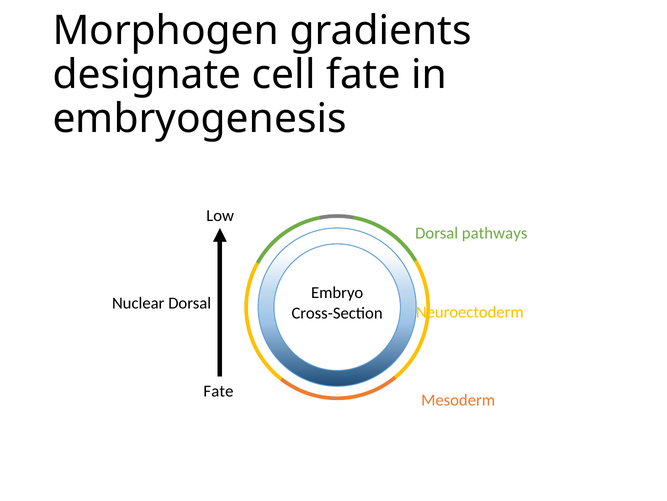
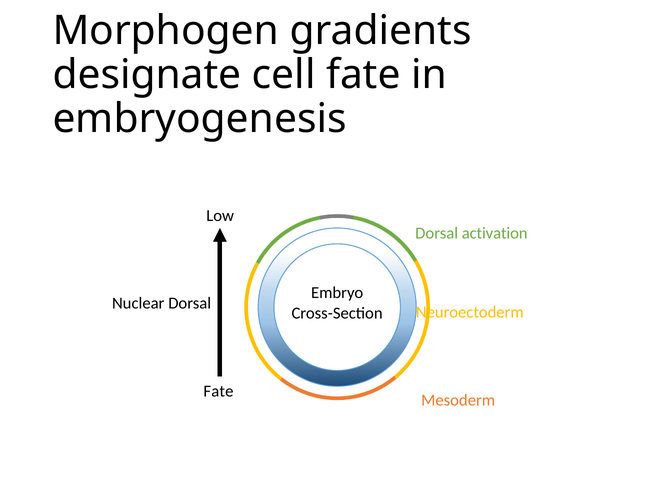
pathways: pathways -> activation (495, 233)
